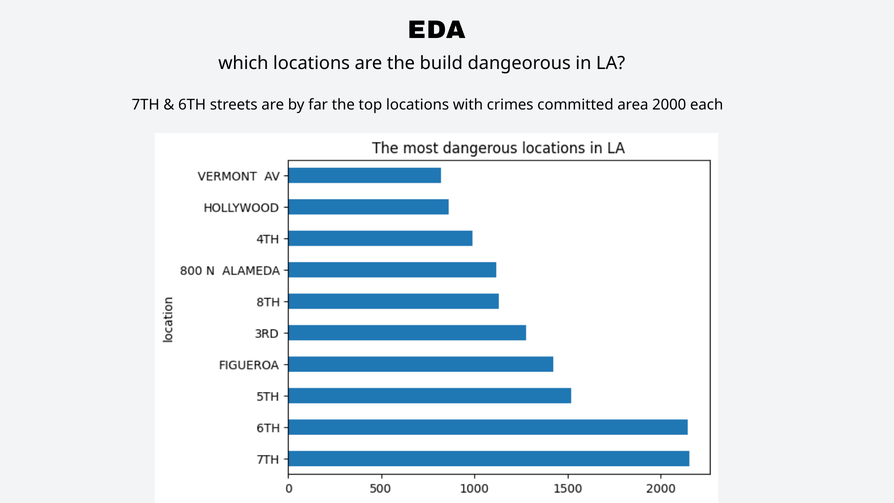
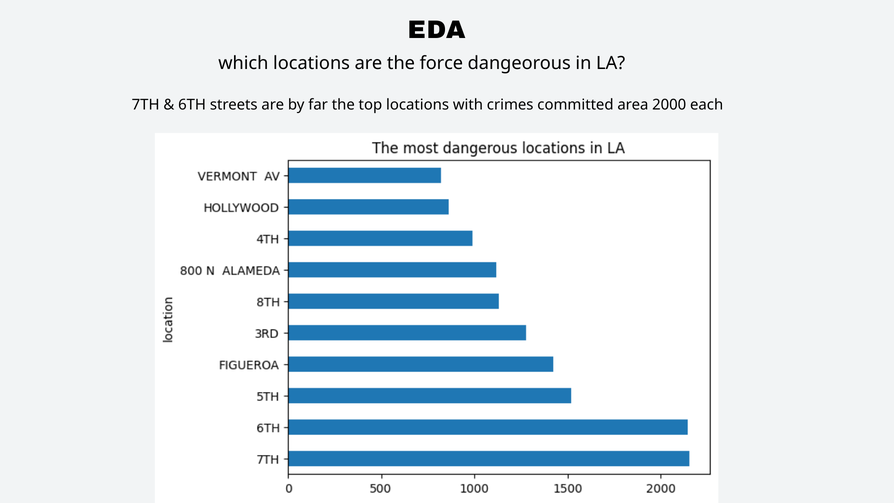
build: build -> force (441, 63)
